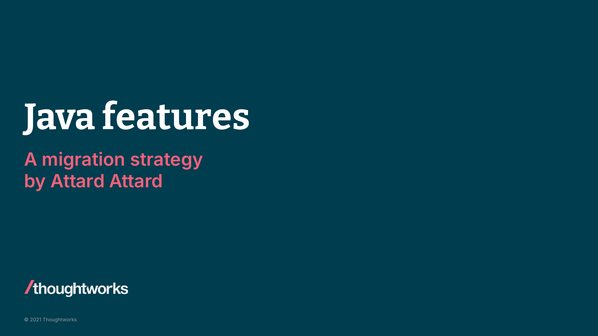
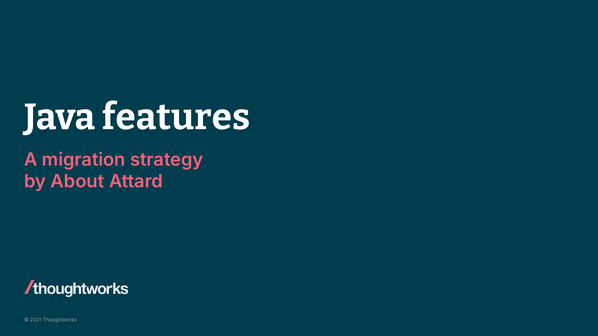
by Attard: Attard -> About (77, 182)
